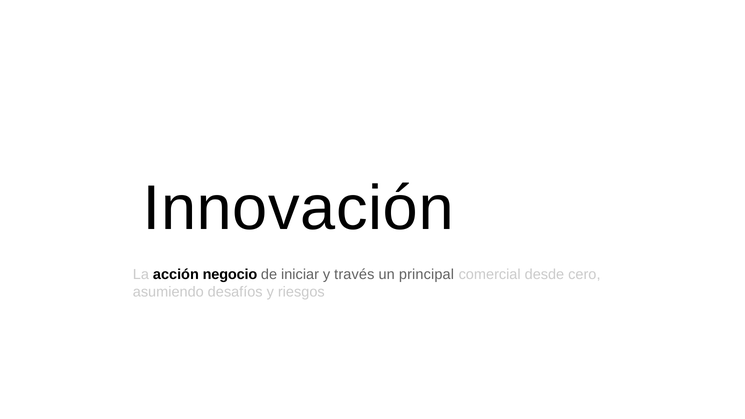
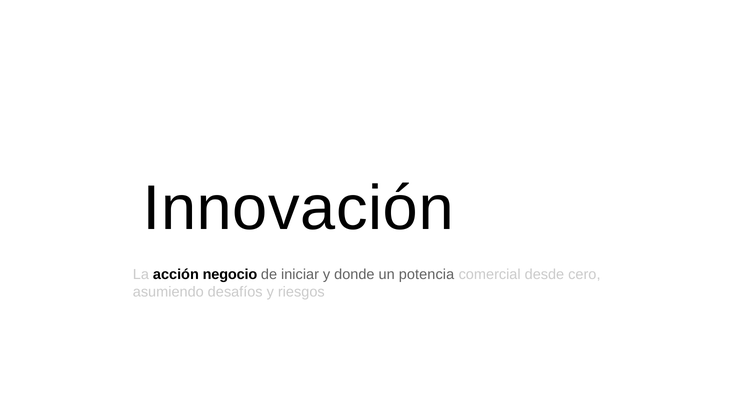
través: través -> donde (354, 275)
principal: principal -> potencia (427, 275)
